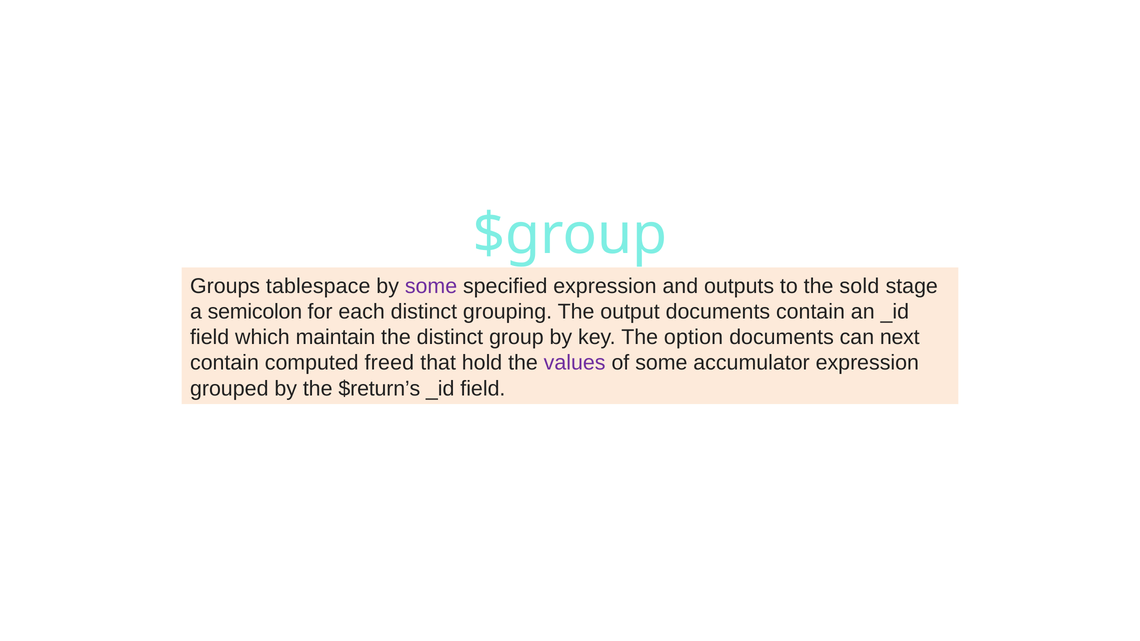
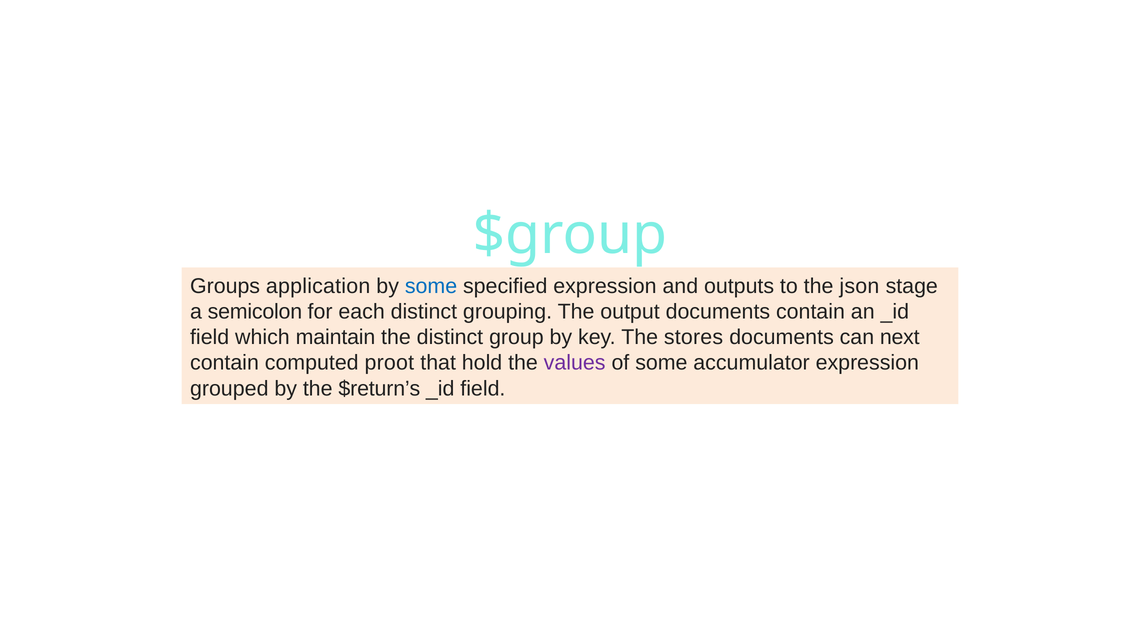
tablespace: tablespace -> application (318, 286)
some colour: purple -> blue (431, 286)
sold: sold -> json (859, 286)
option: option -> stores (694, 337)
freed: freed -> proot (389, 363)
